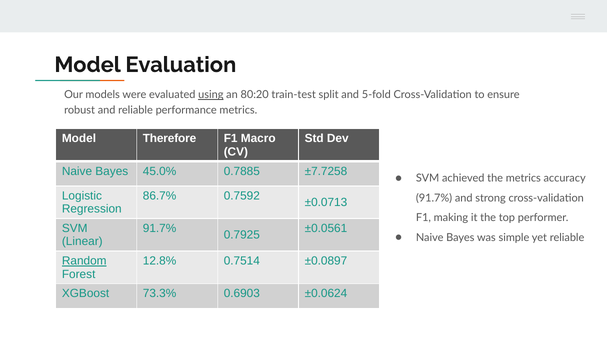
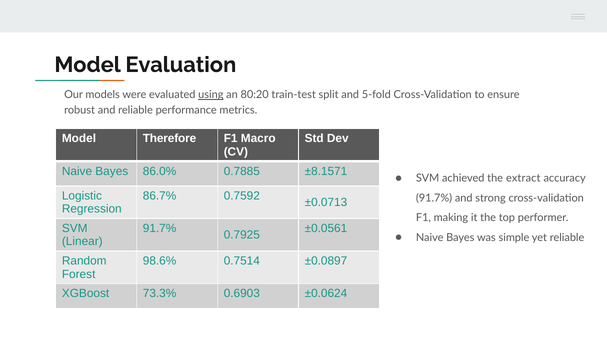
45.0%: 45.0% -> 86.0% (160, 171)
±7.7258: ±7.7258 -> ±8.1571 (326, 171)
the metrics: metrics -> extract (523, 179)
Random underline: present -> none (84, 261)
12.8%: 12.8% -> 98.6% (160, 261)
